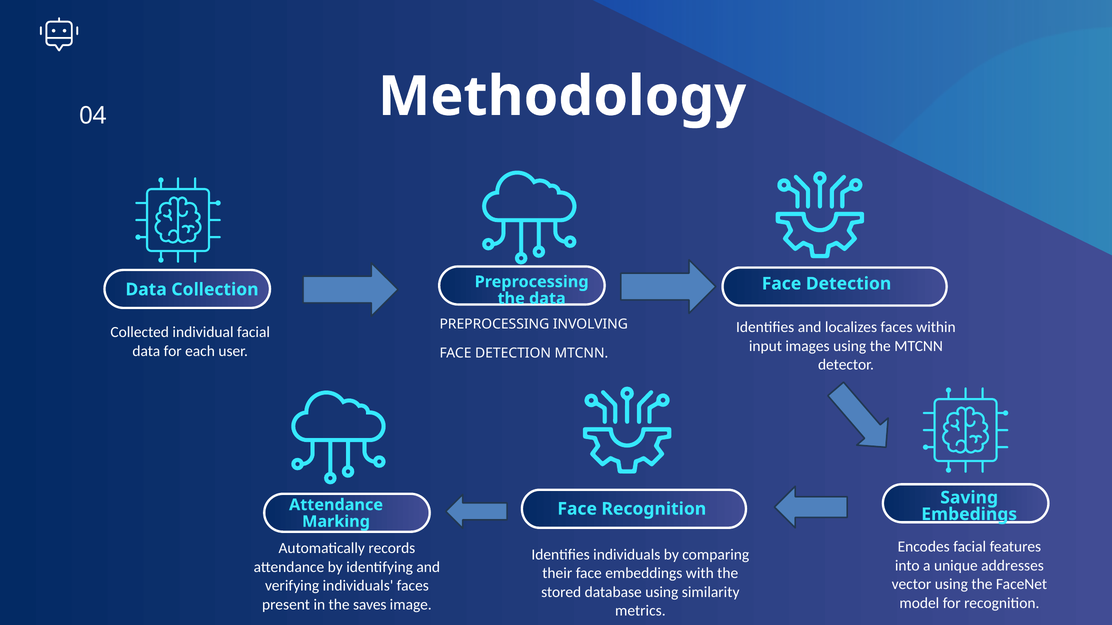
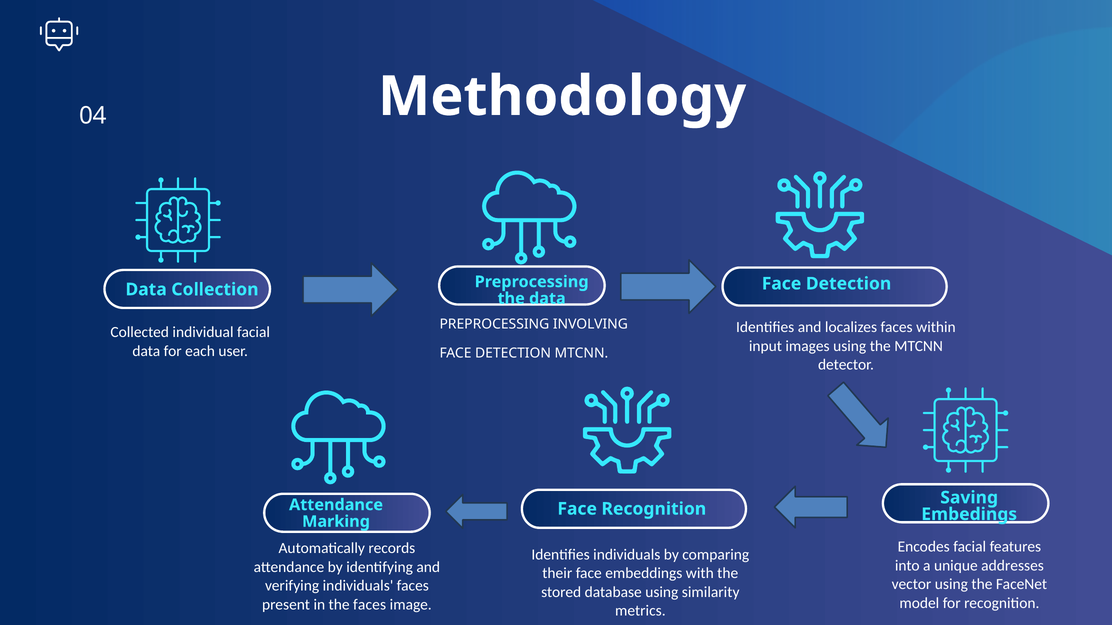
the saves: saves -> faces (370, 605)
